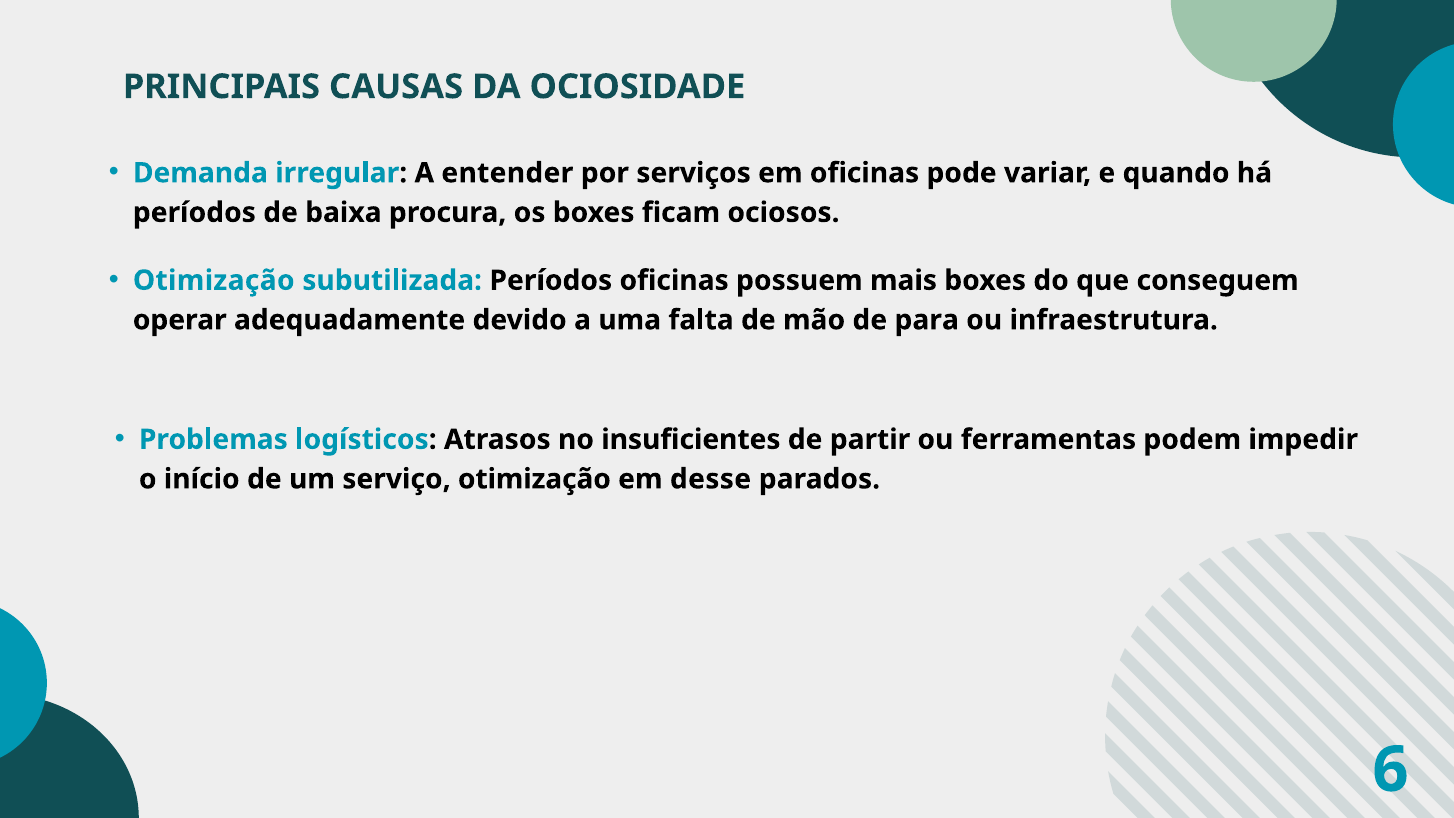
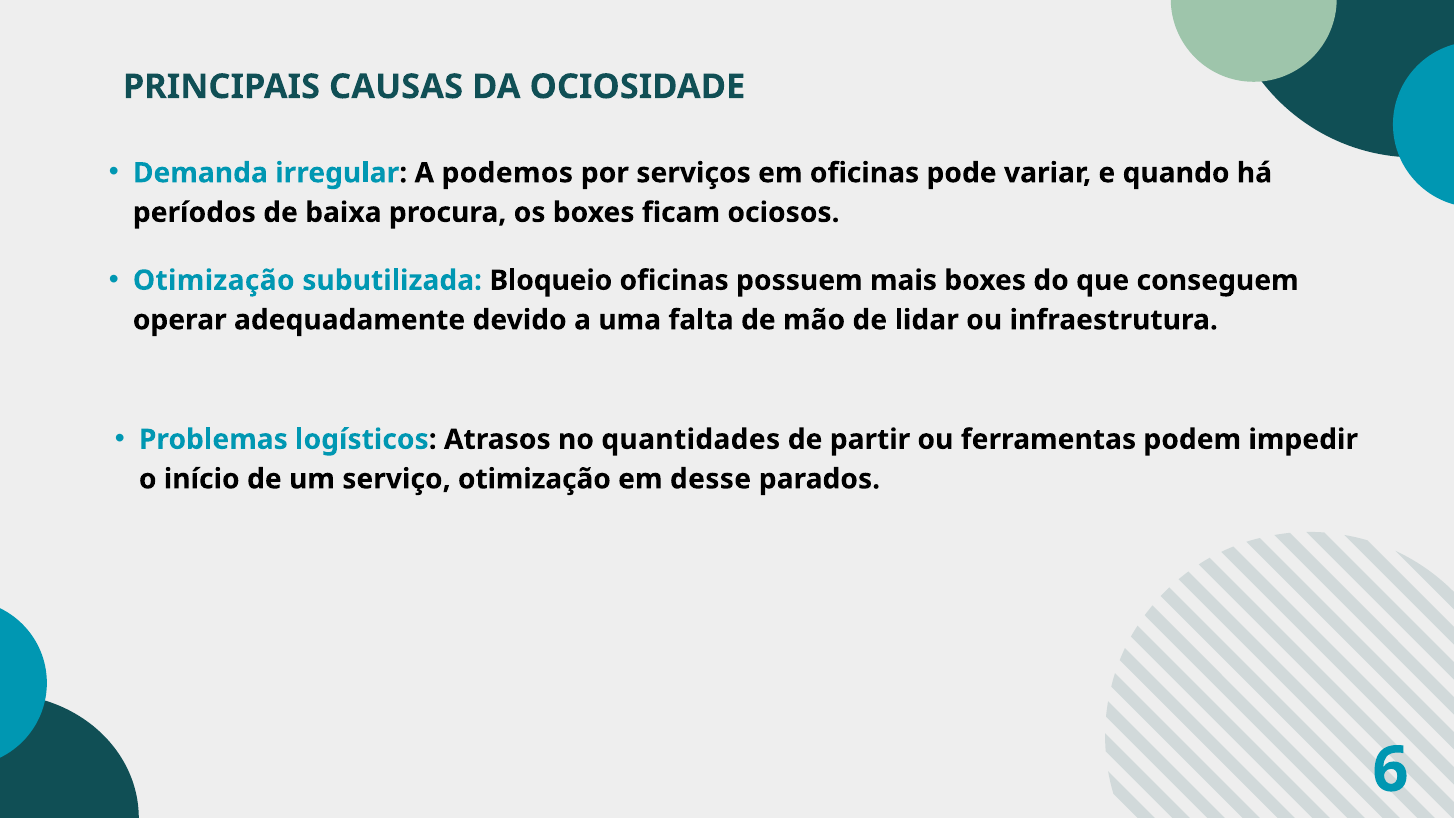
entender: entender -> podemos (507, 173)
subutilizada Períodos: Períodos -> Bloqueio (551, 280)
para: para -> lidar (927, 320)
insuficientes: insuficientes -> quantidades (691, 439)
